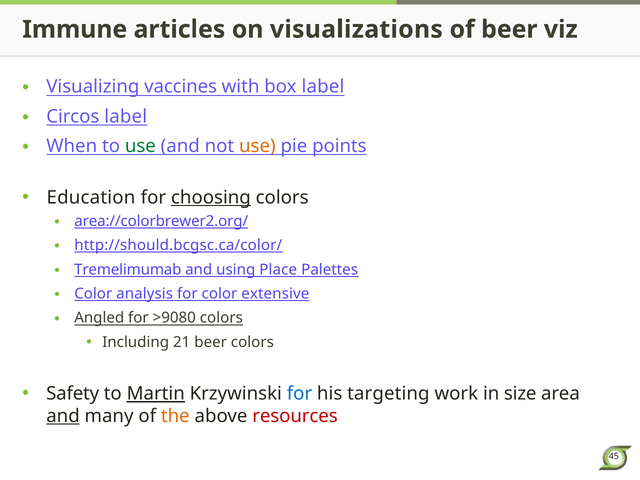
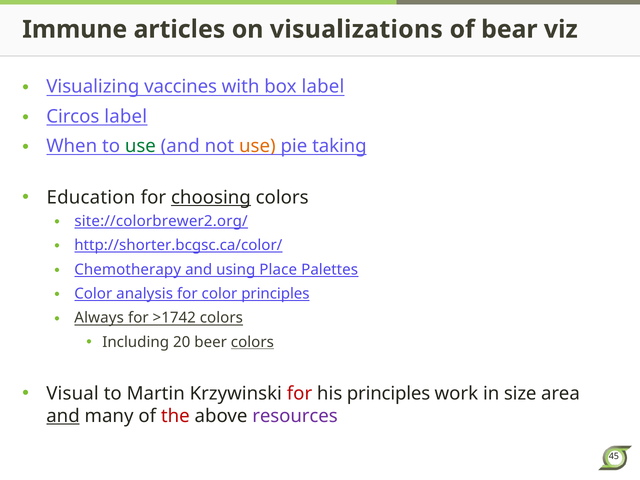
of beer: beer -> bear (509, 29)
points: points -> taking (339, 146)
area://colorbrewer2.org/: area://colorbrewer2.org/ -> site://colorbrewer2.org/ (161, 221)
http://should.bcgsc.ca/color/: http://should.bcgsc.ca/color/ -> http://shorter.bcgsc.ca/color/ (178, 245)
Tremelimumab: Tremelimumab -> Chemotherapy (128, 270)
color extensive: extensive -> principles (275, 294)
Angled: Angled -> Always (99, 318)
>9080: >9080 -> >1742 (174, 318)
21: 21 -> 20 (182, 342)
colors underline: none -> present (252, 342)
Safety: Safety -> Visual (73, 394)
Martin underline: present -> none (156, 394)
for colour: blue -> red (300, 394)
his targeting: targeting -> principles (389, 394)
the colour: orange -> red (175, 416)
resources colour: red -> purple (295, 416)
